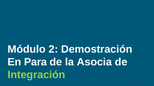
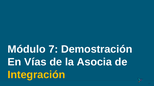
2: 2 -> 7 (53, 50)
Para: Para -> Vías (35, 62)
Integración colour: light green -> yellow (36, 75)
